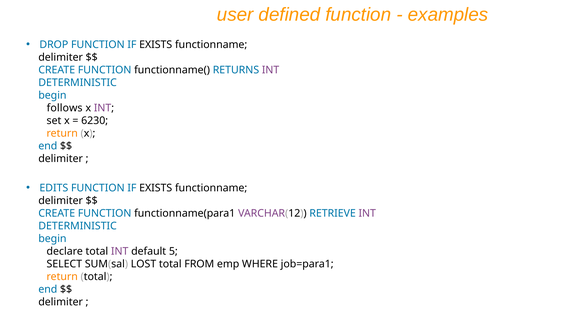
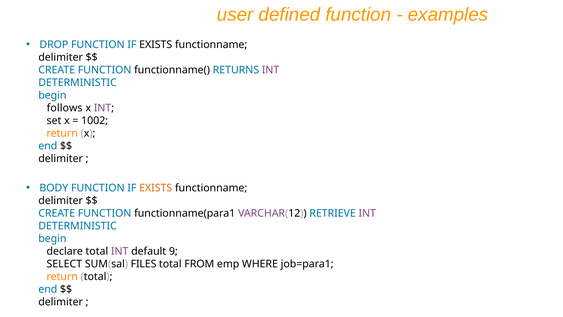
6230: 6230 -> 1002 (95, 121)
EDITS: EDITS -> BODY (54, 188)
EXISTS colour: black -> orange (156, 188)
5: 5 -> 9 (173, 251)
LOST: LOST -> FILES (144, 264)
